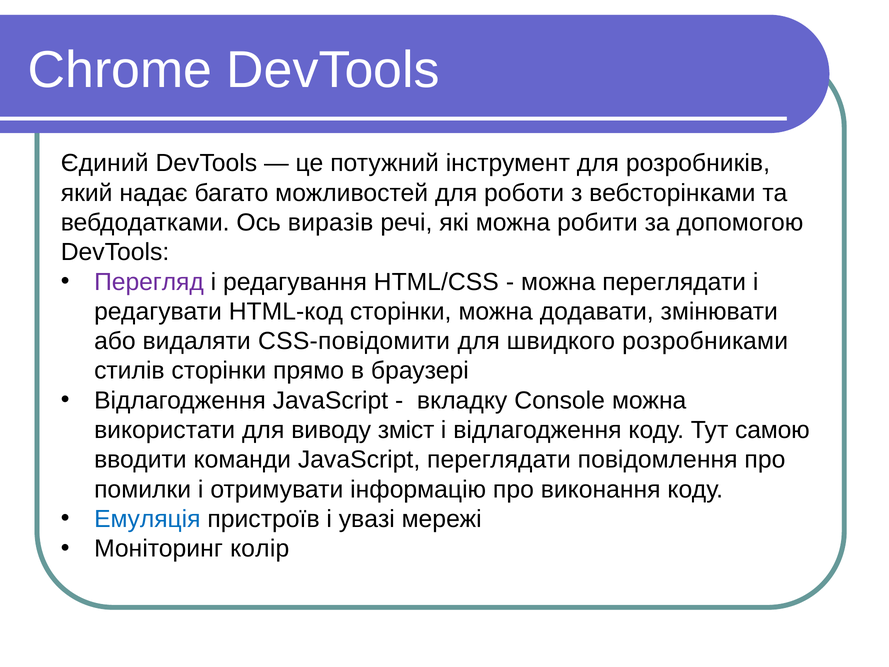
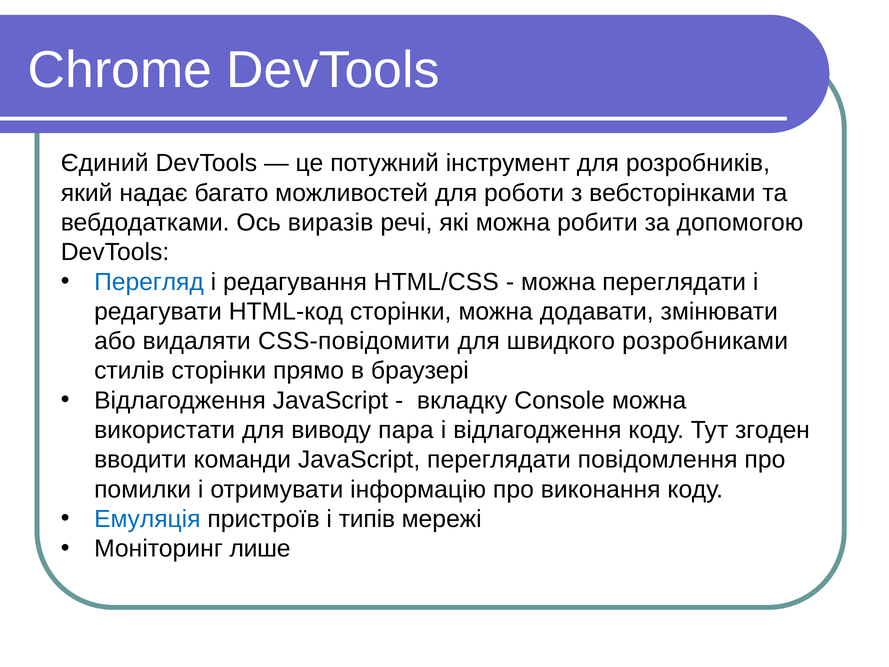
Перегляд colour: purple -> blue (149, 282)
зміст: зміст -> пара (406, 430)
самою: самою -> згоден (772, 430)
увазі: увазі -> типів (367, 519)
колір: колір -> лише (260, 549)
